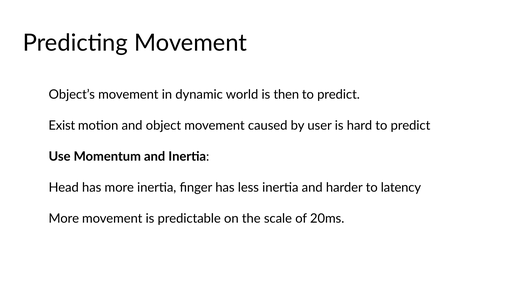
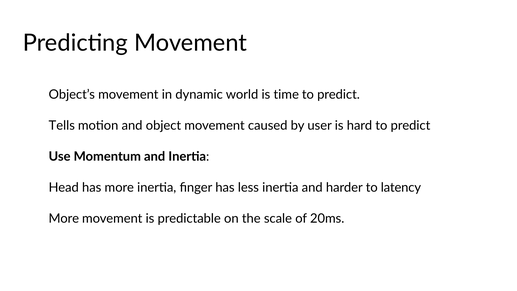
then: then -> time (286, 95)
Exist: Exist -> Tells (62, 126)
